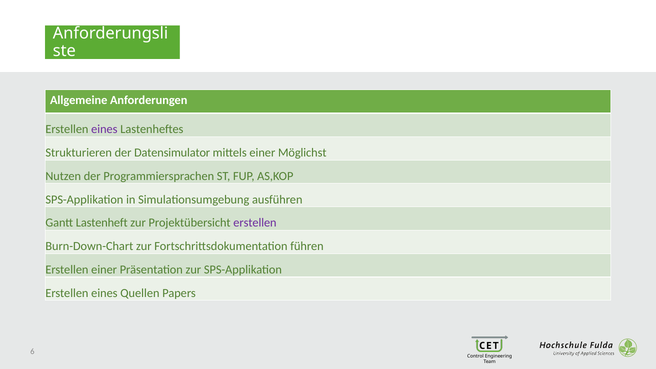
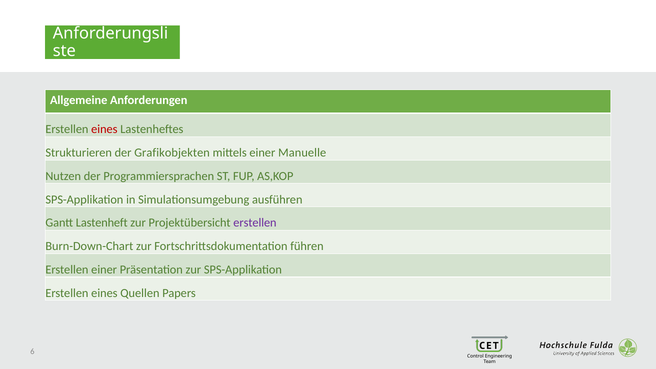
eines colour: purple -> red (104, 129)
Datensimulator: Datensimulator -> Grafikobjekten (172, 153)
Möglichst: Möglichst -> Manuelle (302, 153)
